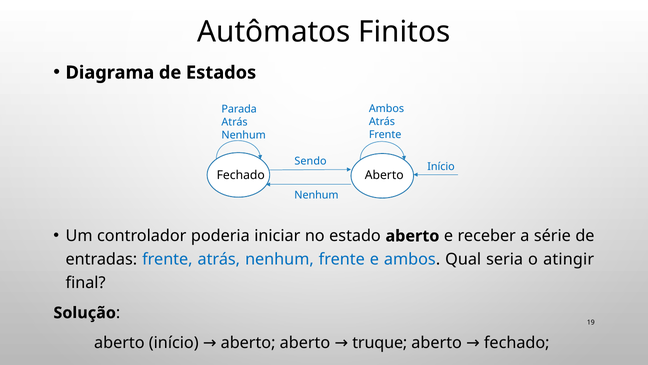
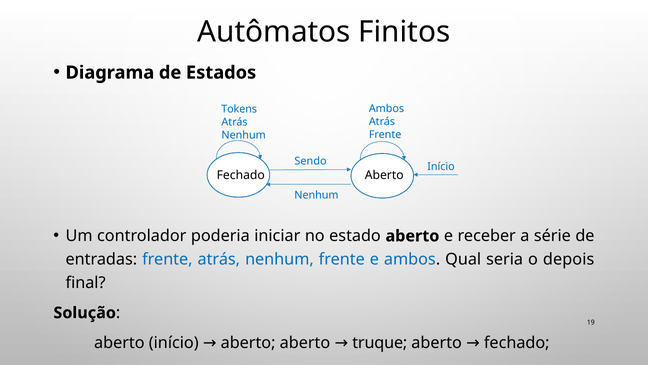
Parada: Parada -> Tokens (239, 109)
atingir: atingir -> depois (569, 259)
